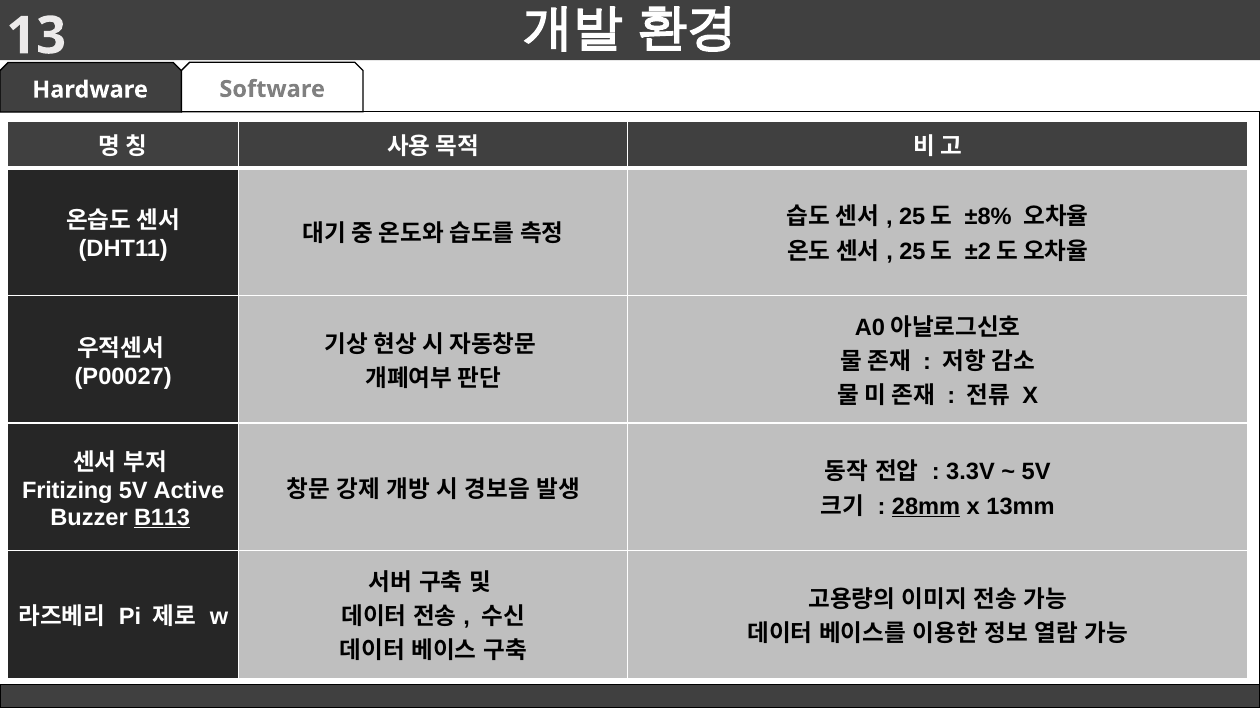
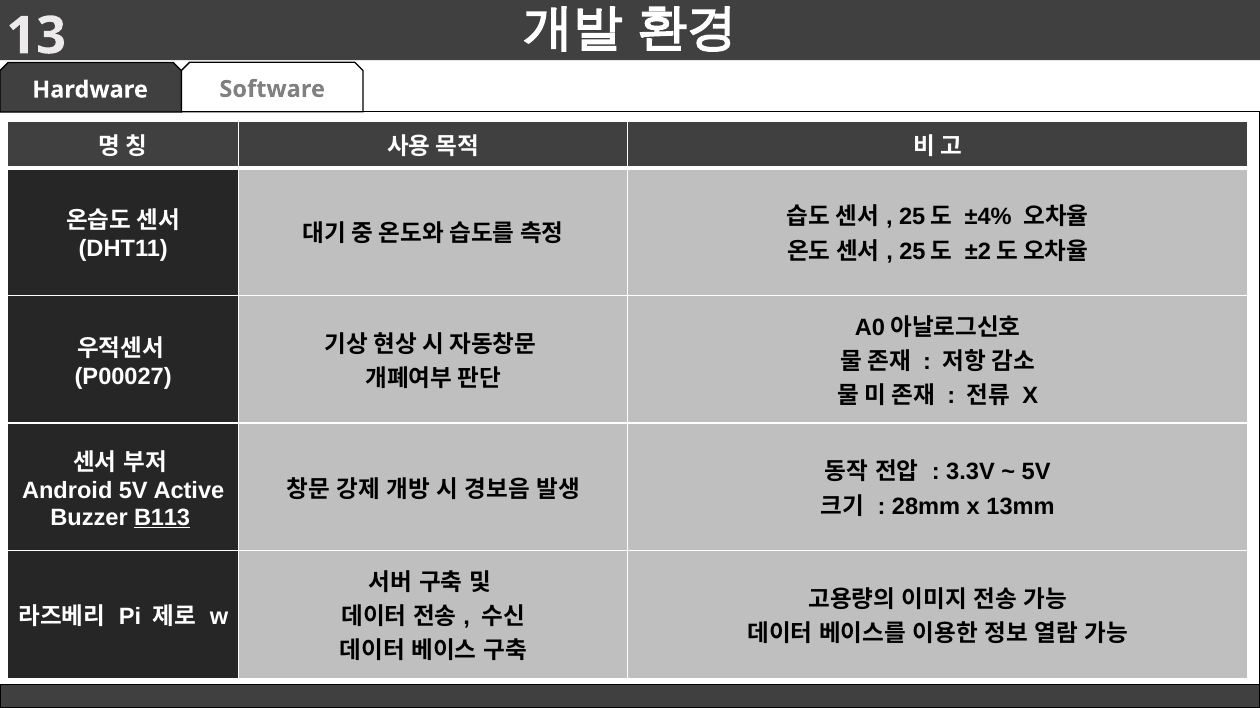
±8%: ±8% -> ±4% (988, 217)
Fritizing: Fritizing -> Android (67, 492)
28mm underline: present -> none (926, 507)
